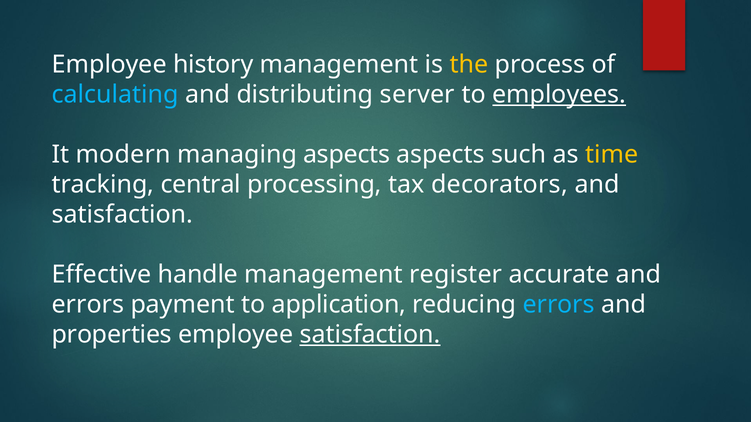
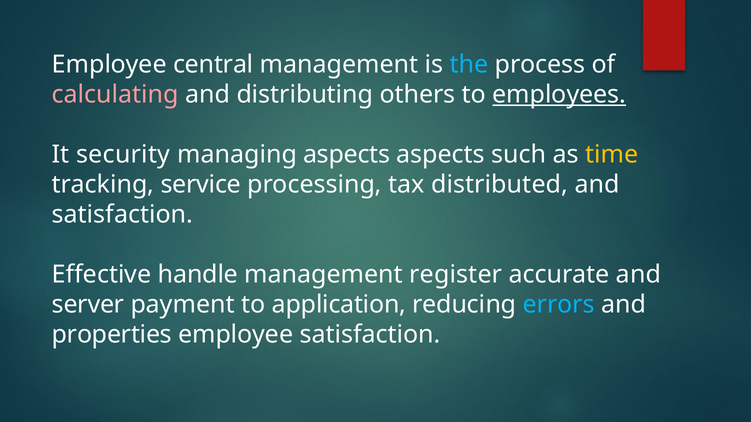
history: history -> central (213, 65)
the colour: yellow -> light blue (469, 65)
calculating colour: light blue -> pink (115, 95)
server: server -> others (418, 95)
modern: modern -> security (123, 155)
central: central -> service (201, 185)
decorators: decorators -> distributed (500, 185)
errors: errors -> server (88, 305)
satisfaction underline: present -> none (370, 335)
